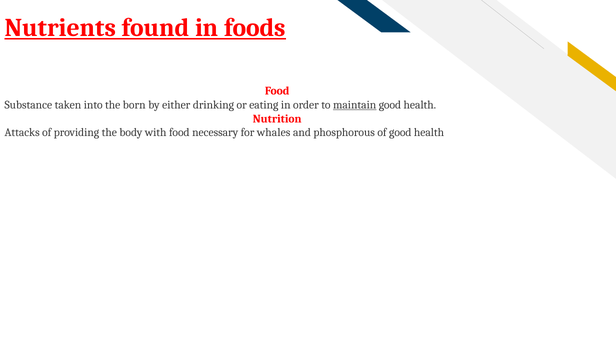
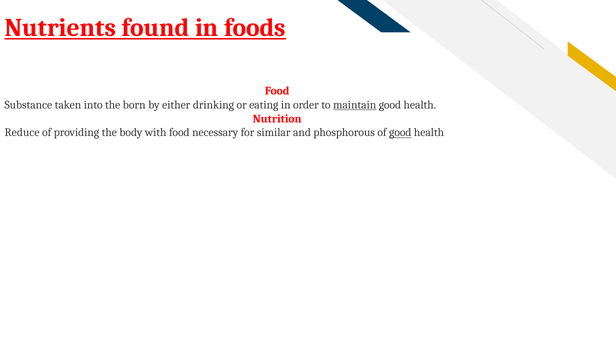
Attacks: Attacks -> Reduce (22, 132)
whales: whales -> similar (274, 132)
good underline: none -> present (400, 132)
